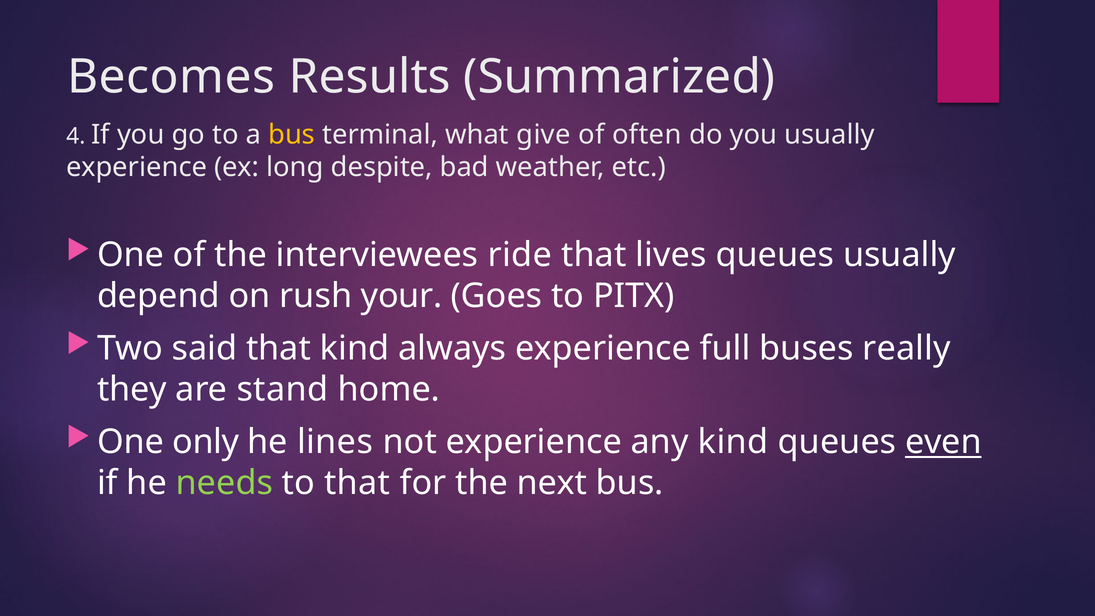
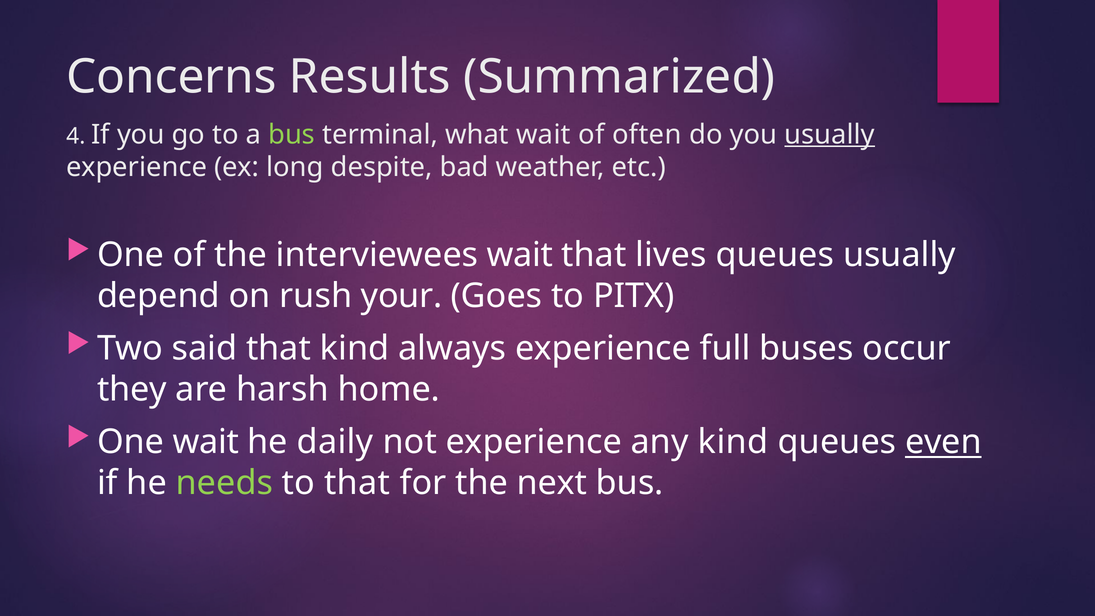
Becomes: Becomes -> Concerns (171, 77)
bus colour: yellow -> light green (292, 135)
what give: give -> wait (544, 135)
usually underline: none -> present (830, 135)
interviewees ride: ride -> wait (520, 255)
really: really -> occur (907, 349)
stand: stand -> harsh (282, 390)
One only: only -> wait (206, 442)
lines: lines -> daily (335, 442)
